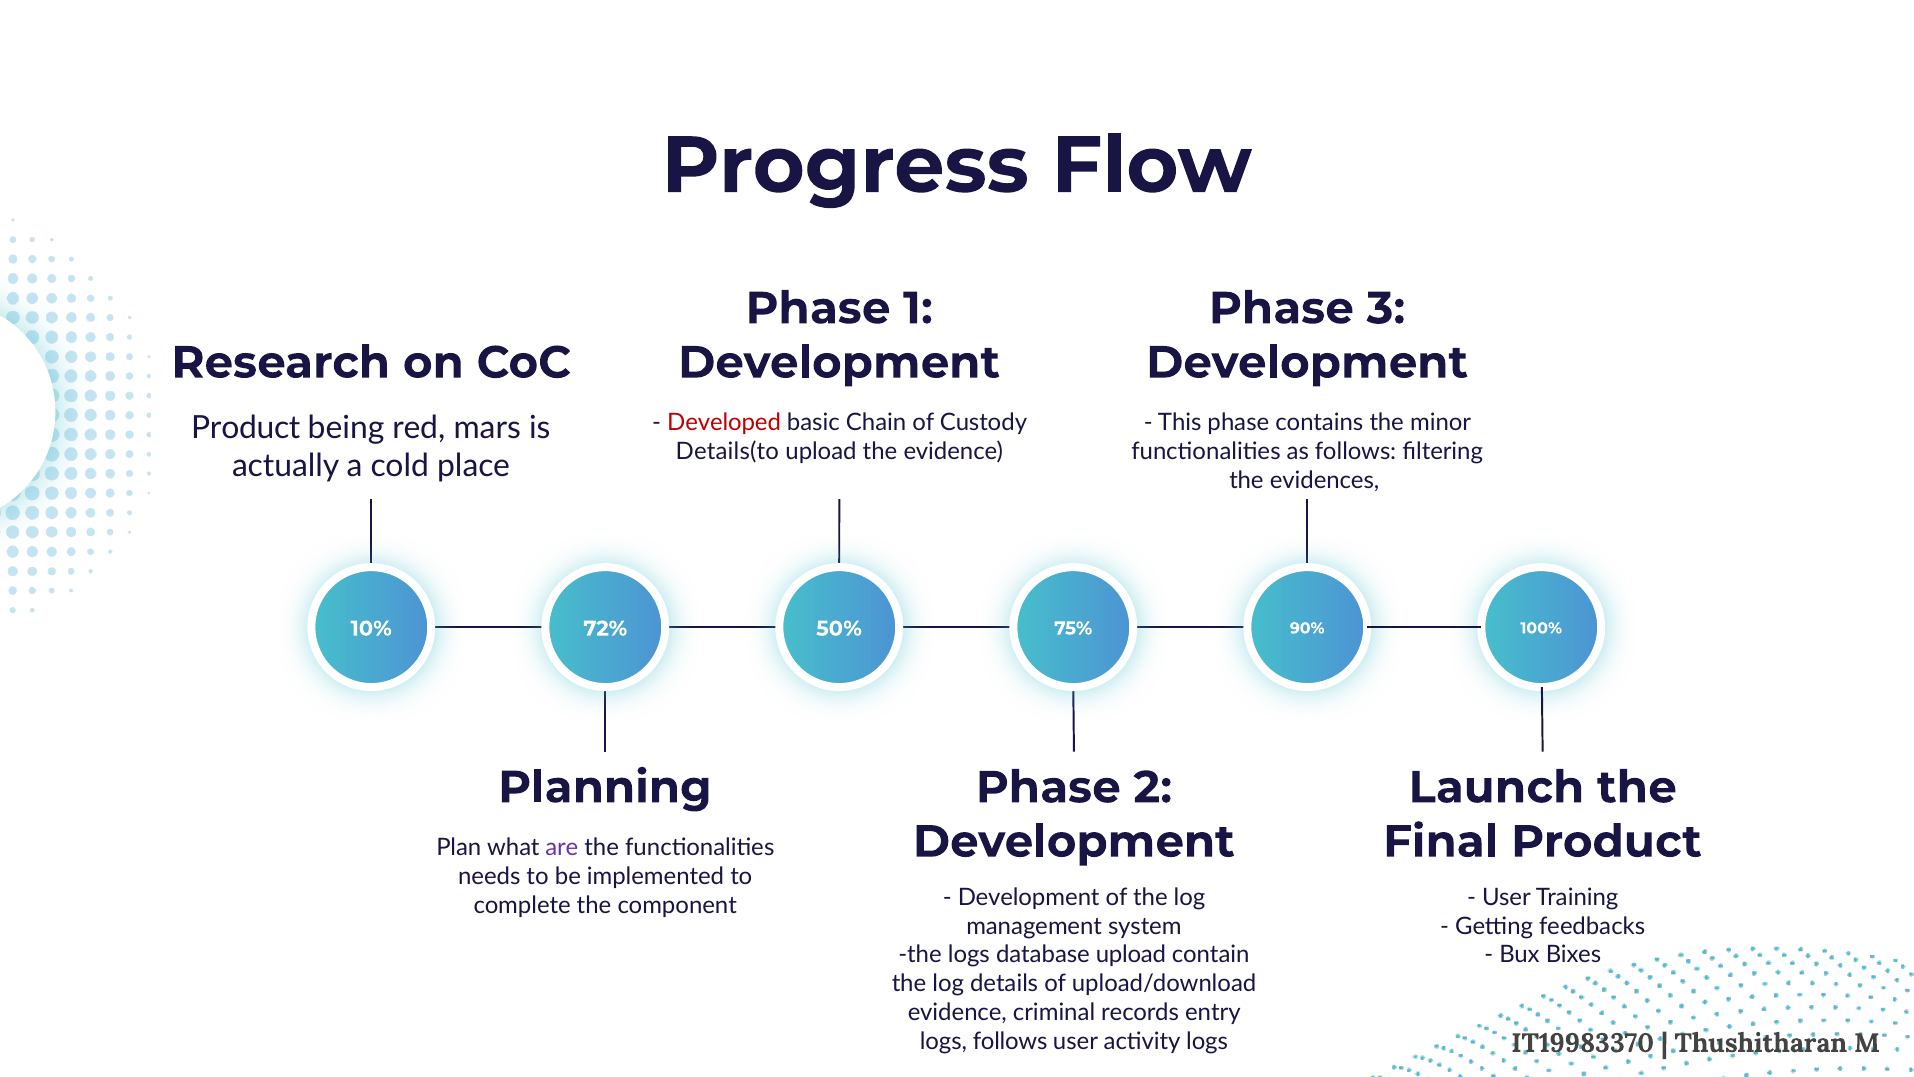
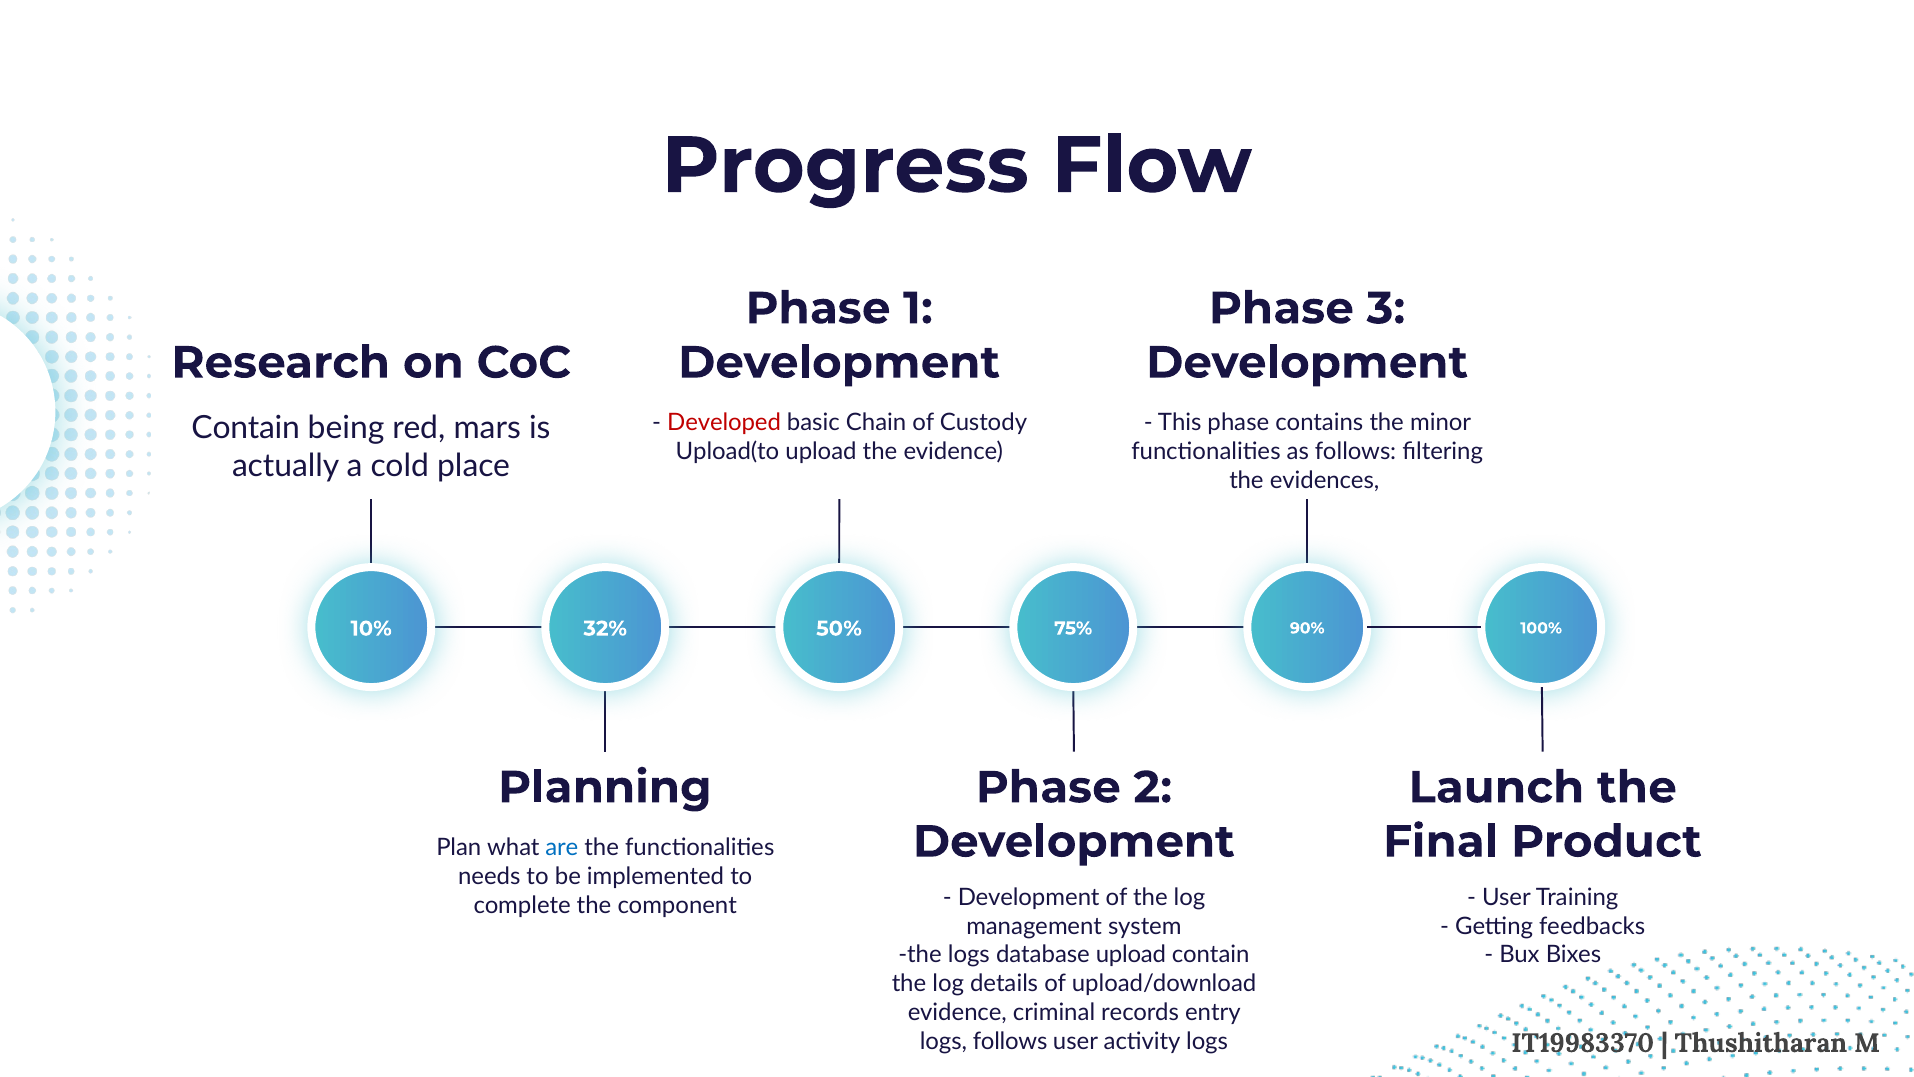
Product: Product -> Contain (246, 428)
Details(to: Details(to -> Upload(to (727, 451)
72%: 72% -> 32% (605, 628)
are colour: purple -> blue (562, 848)
